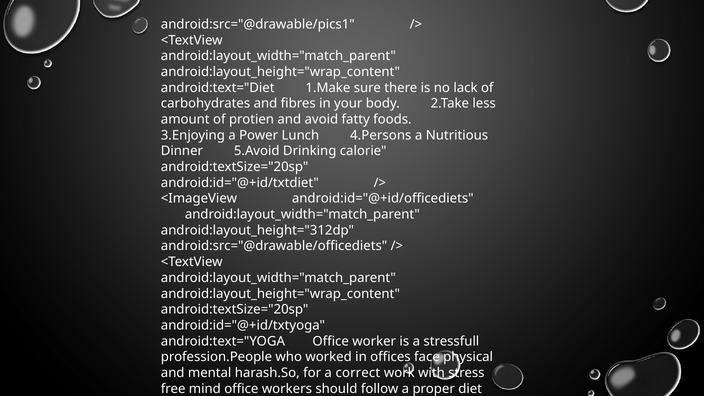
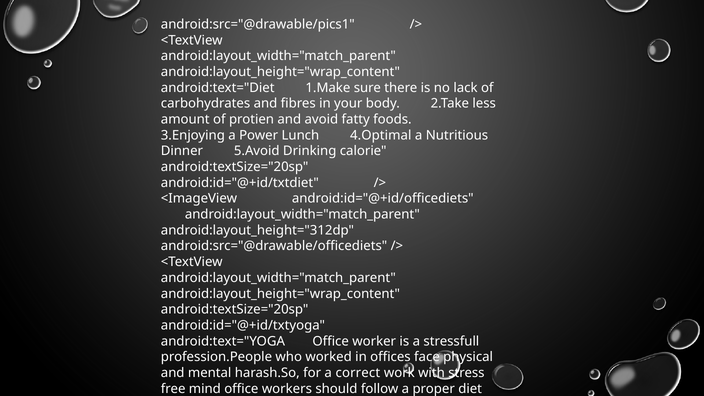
4.Persons: 4.Persons -> 4.Optimal (381, 135)
